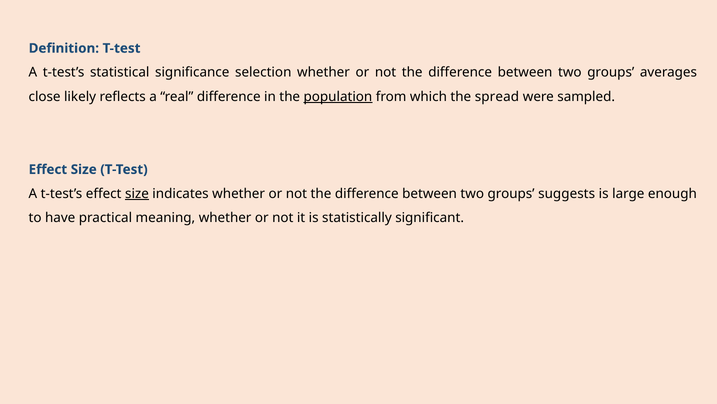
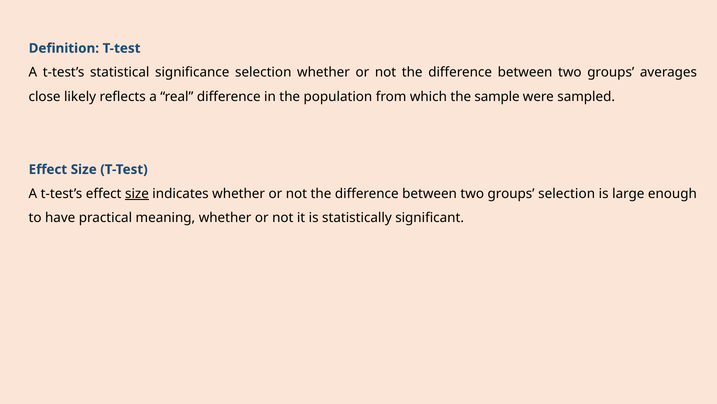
population underline: present -> none (338, 97)
spread: spread -> sample (497, 97)
groups suggests: suggests -> selection (567, 193)
